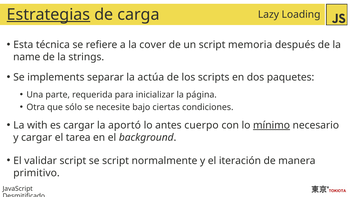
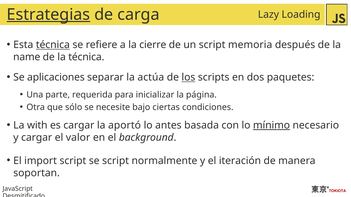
técnica underline: none -> present (53, 45)
cover: cover -> cierre (153, 45)
la strings: strings -> técnica (86, 57)
implements: implements -> aplicaciones (56, 78)
los underline: none -> present (188, 78)
cuerpo: cuerpo -> basada (202, 125)
tarea: tarea -> valor (78, 138)
validar: validar -> import (41, 161)
primitivo: primitivo -> soportan (37, 173)
